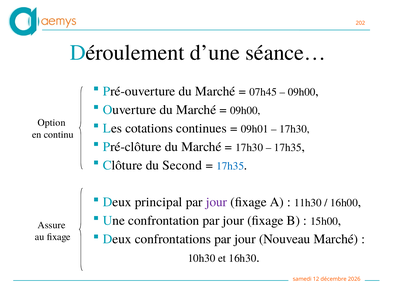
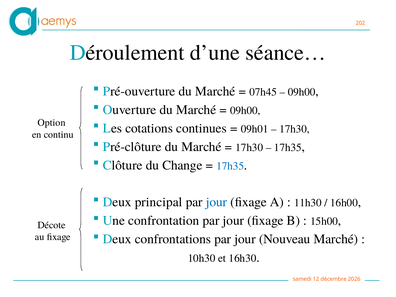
Second: Second -> Change (182, 165)
jour colour: purple -> blue (216, 202)
Assure: Assure -> Décote (52, 225)
